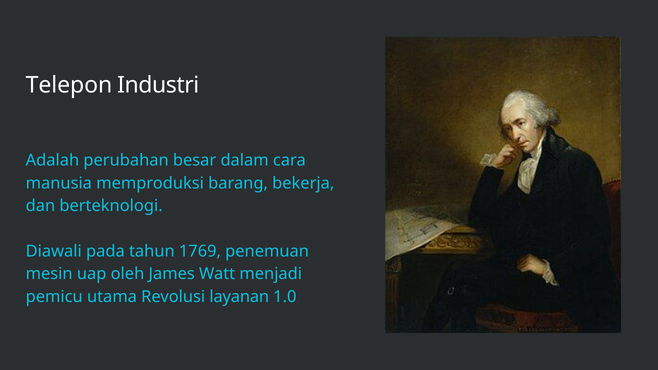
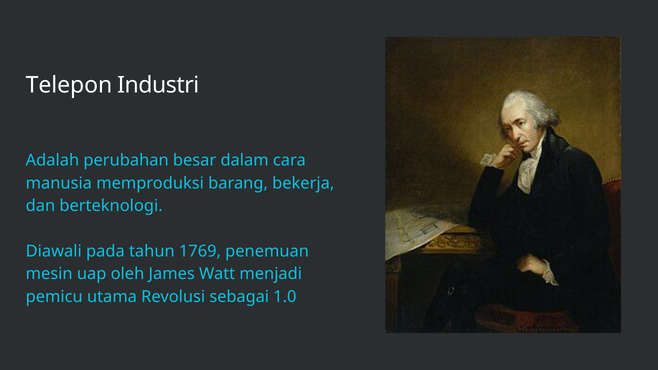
layanan: layanan -> sebagai (239, 297)
